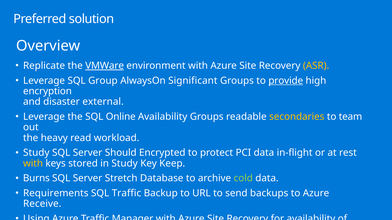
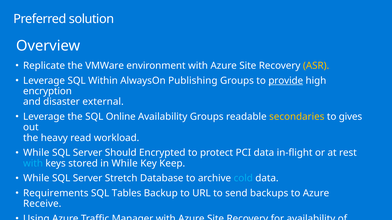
VMWare underline: present -> none (105, 66)
Group: Group -> Within (103, 81)
Significant: Significant -> Publishing (193, 81)
team: team -> gives (350, 117)
Study: Study -> While (36, 153)
with colour: yellow -> light blue (33, 164)
in Study: Study -> While (125, 164)
Burns: Burns -> While (36, 179)
cold colour: light green -> light blue (243, 179)
SQL Traffic: Traffic -> Tables (127, 194)
